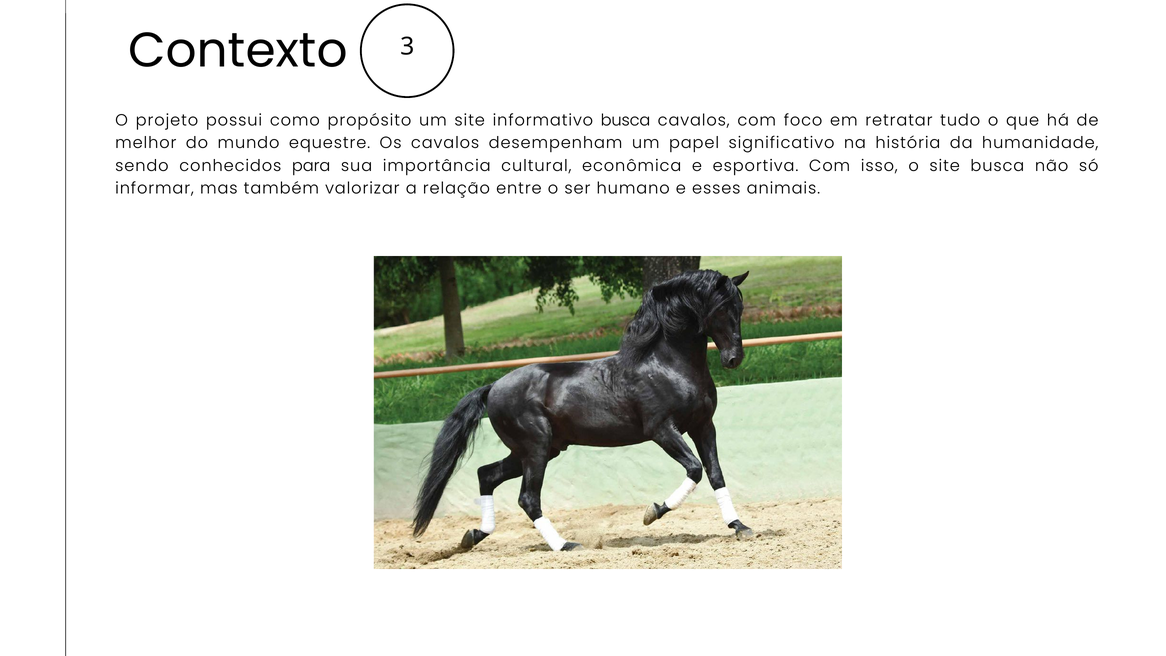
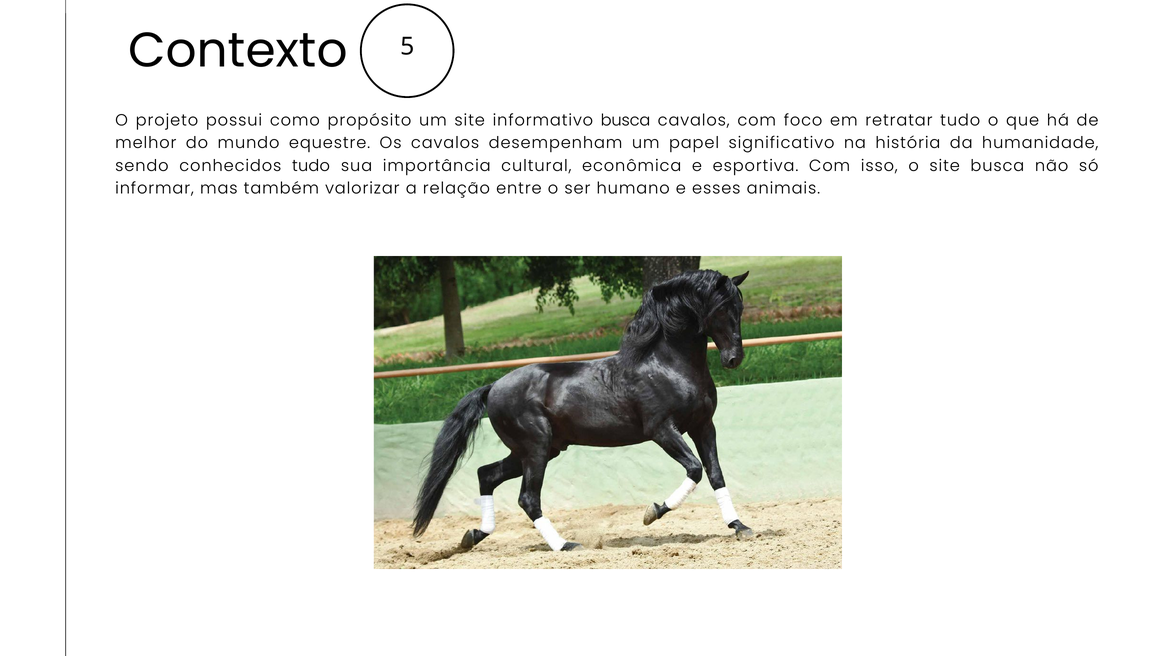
3: 3 -> 5 (407, 46)
conhecidos para: para -> tudo (311, 166)
